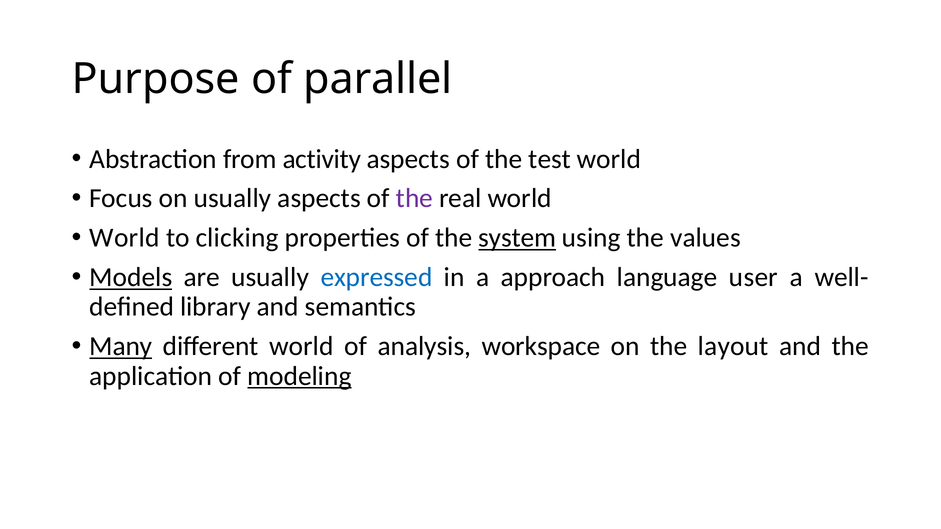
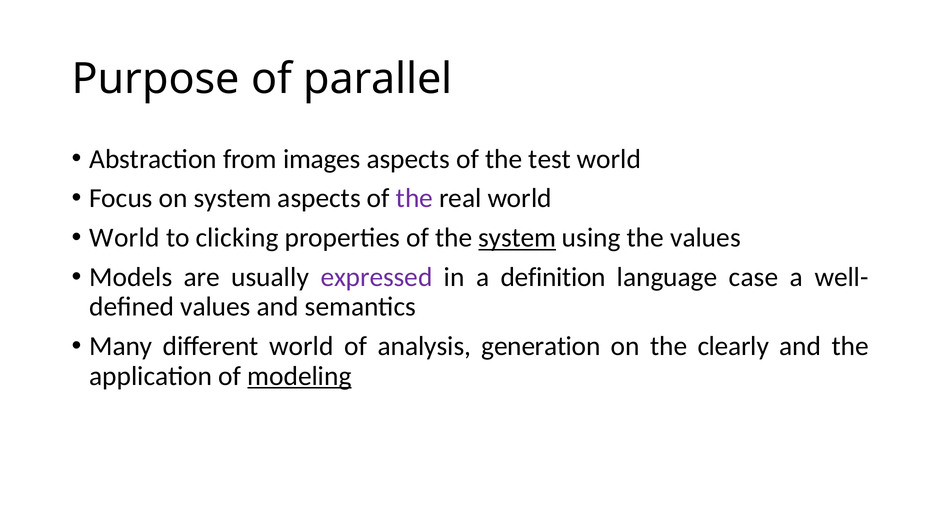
activity: activity -> images (322, 159)
on usually: usually -> system (233, 199)
Models underline: present -> none (131, 277)
expressed colour: blue -> purple (377, 277)
approach: approach -> definition (553, 277)
user: user -> case (754, 277)
library: library -> values (215, 307)
Many underline: present -> none (121, 347)
workspace: workspace -> generation (541, 347)
layout: layout -> clearly (733, 347)
